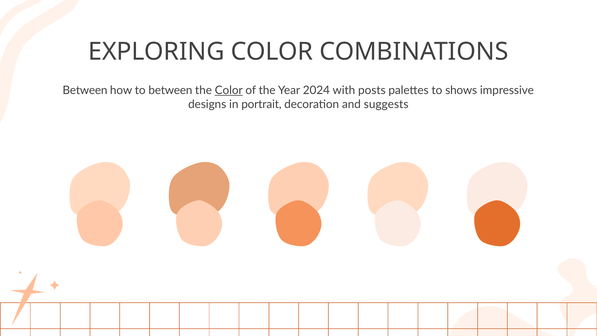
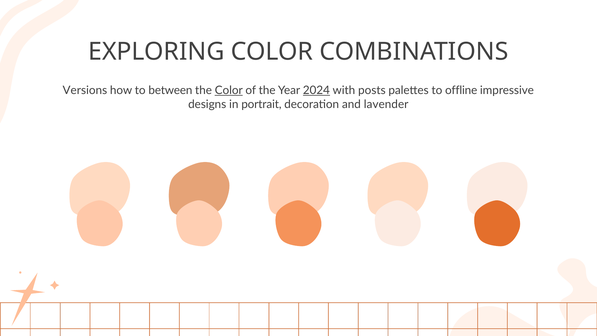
Between: Between -> Versions (85, 90)
2024 underline: none -> present (316, 90)
shows: shows -> offline (461, 90)
suggests: suggests -> lavender (386, 104)
